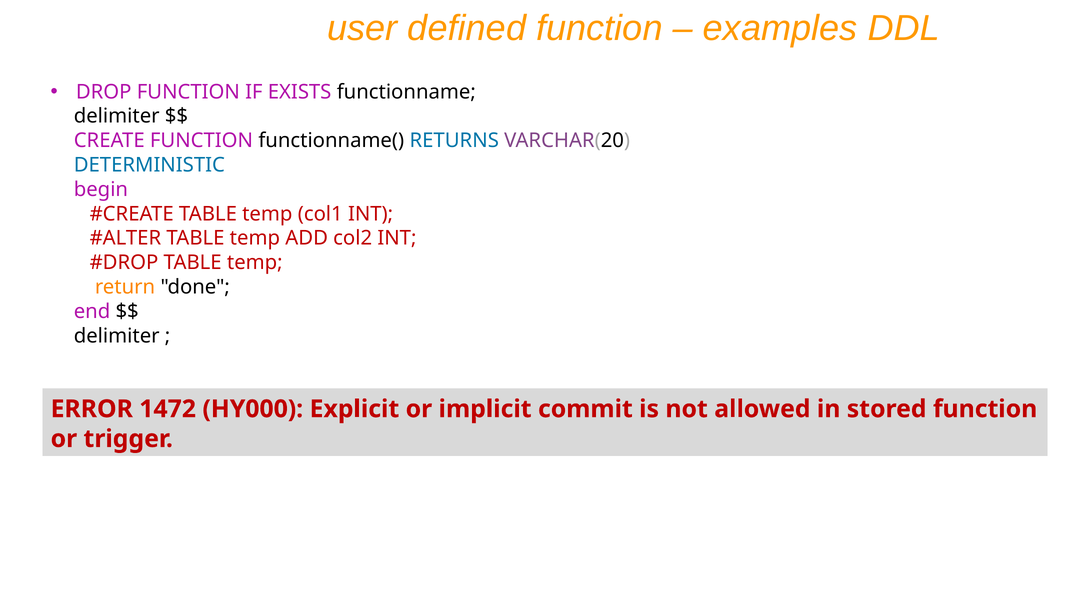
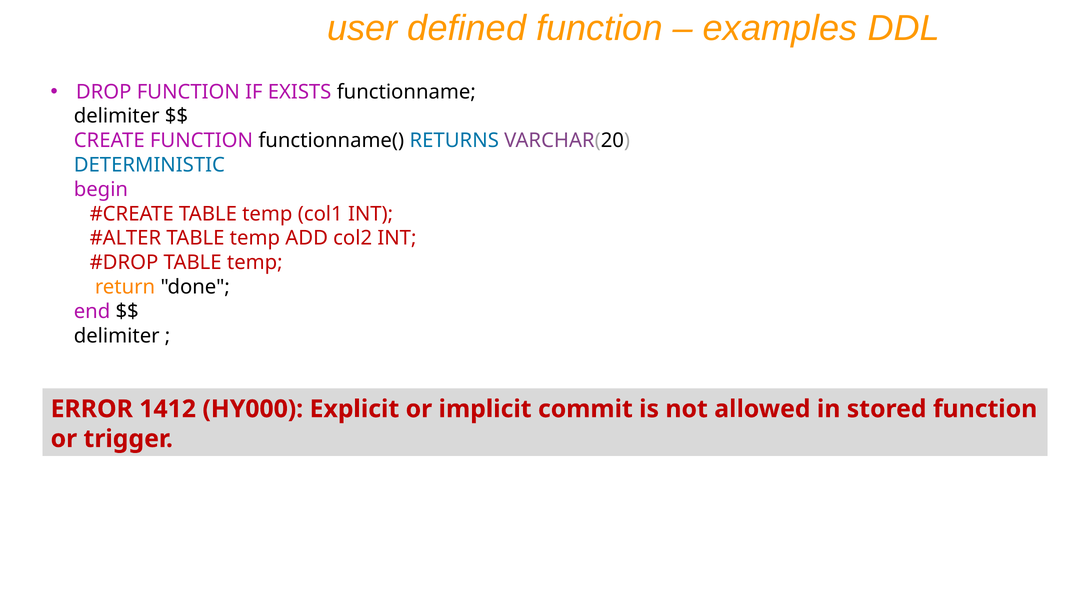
1472: 1472 -> 1412 (168, 409)
